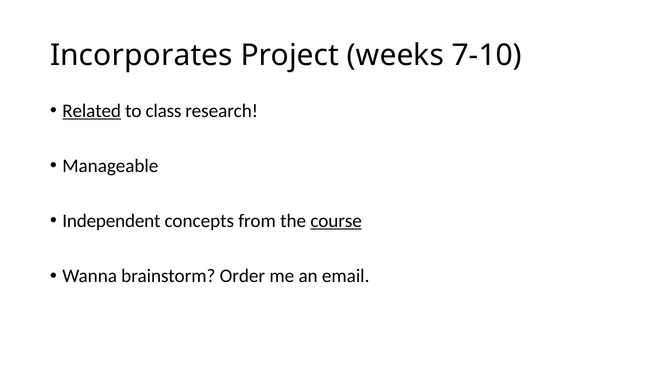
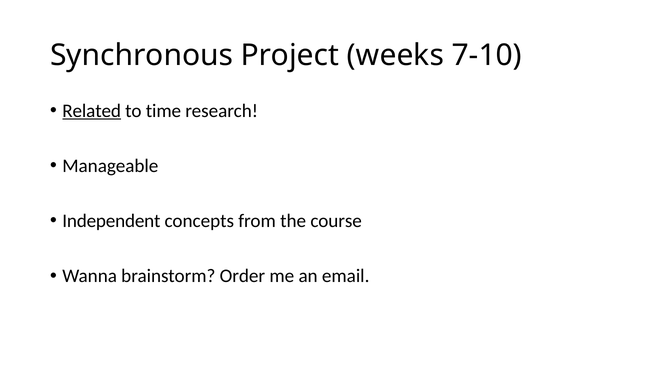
Incorporates: Incorporates -> Synchronous (142, 55)
class: class -> time (163, 111)
course underline: present -> none (336, 221)
